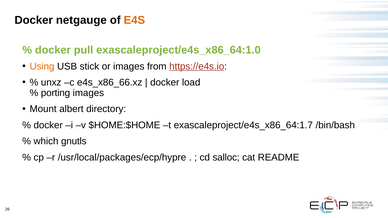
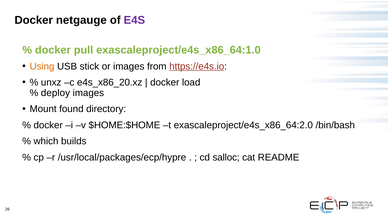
E4S colour: orange -> purple (134, 20)
e4s_x86_66.xz: e4s_x86_66.xz -> e4s_x86_20.xz (110, 83)
porting: porting -> deploy (55, 93)
albert: albert -> found (71, 109)
exascaleproject/e4s_x86_64:1.7: exascaleproject/e4s_x86_64:1.7 -> exascaleproject/e4s_x86_64:2.0 (243, 125)
gnutls: gnutls -> builds (74, 141)
